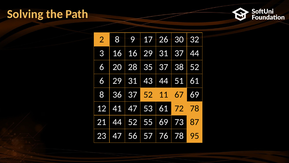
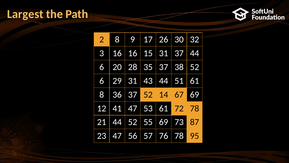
Solving: Solving -> Largest (25, 14)
16 29: 29 -> 15 (148, 53)
11: 11 -> 14 (164, 94)
